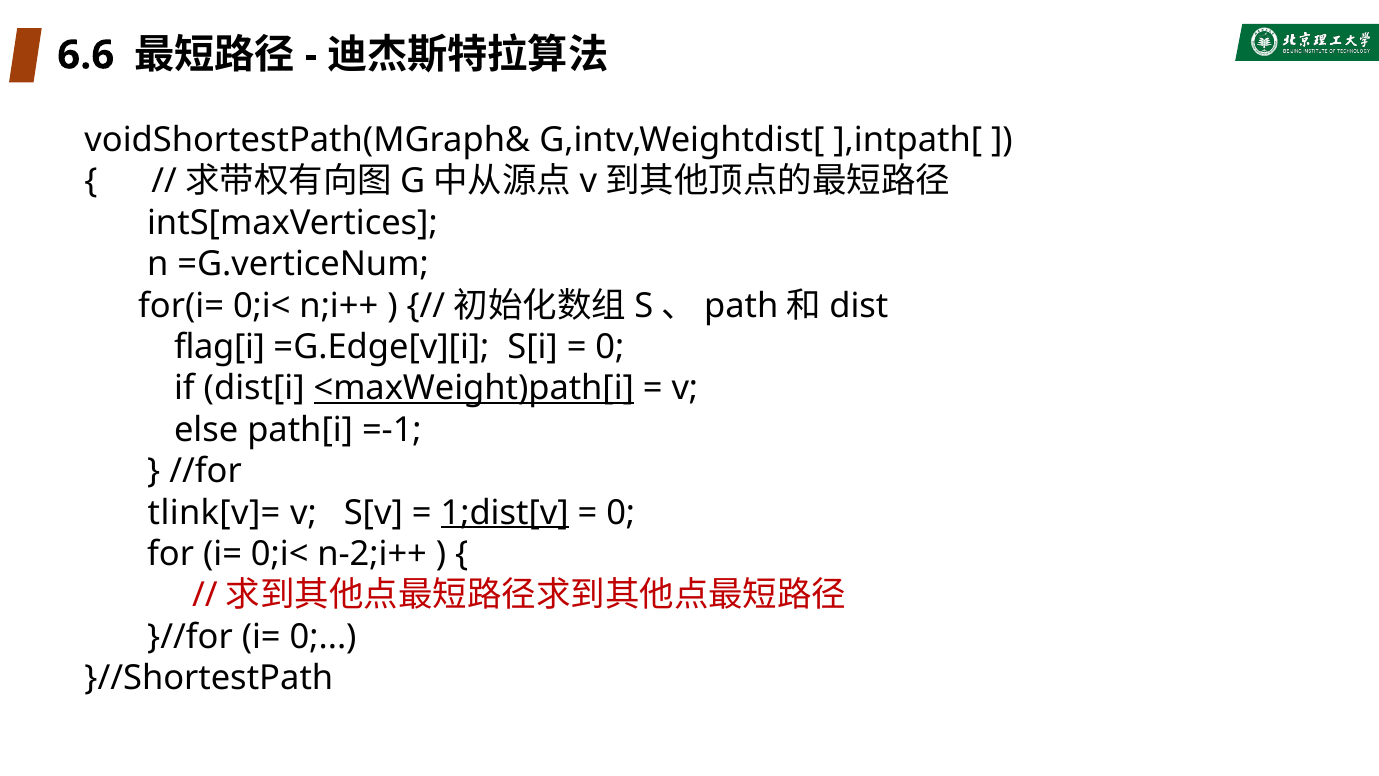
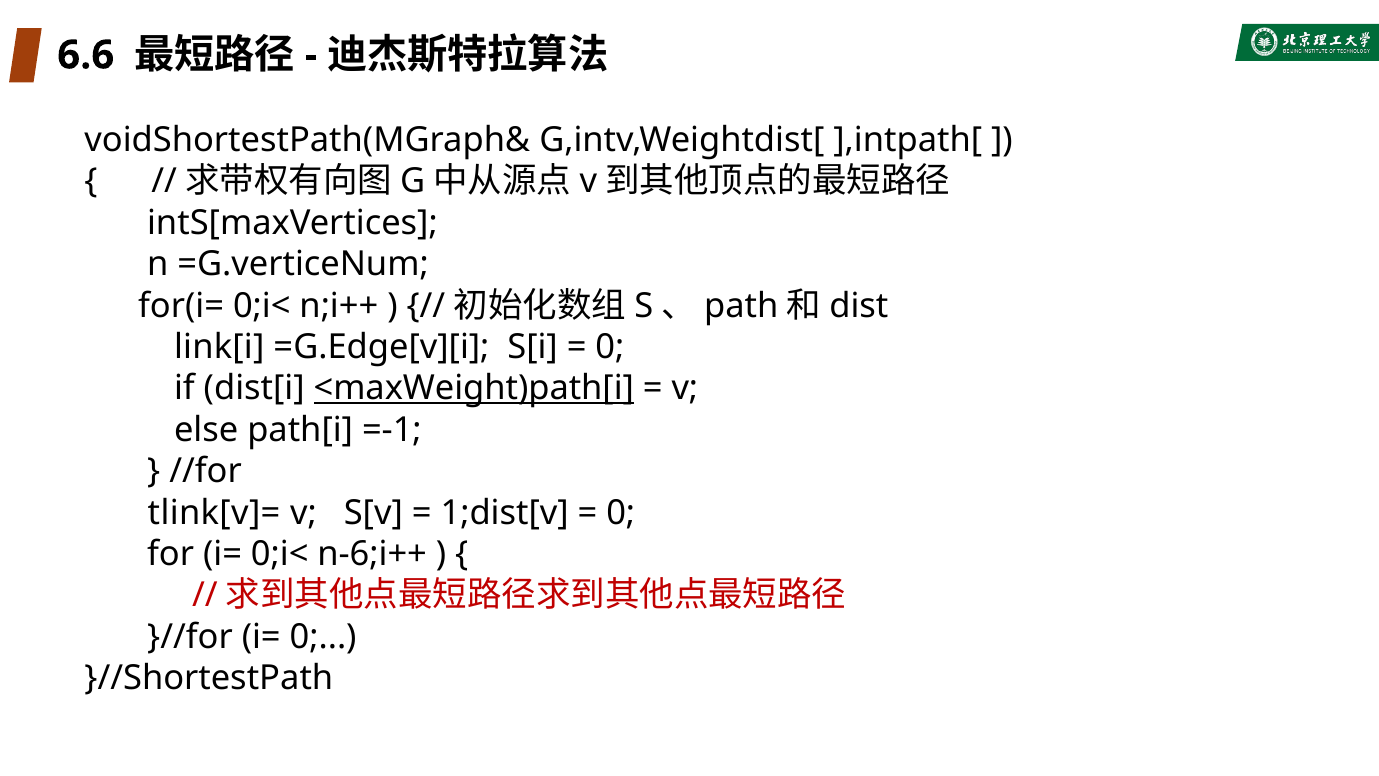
flag[i: flag[i -> link[i (219, 347)
1;dist[v underline: present -> none (505, 512)
n-2;i++: n-2;i++ -> n-6;i++ (372, 554)
